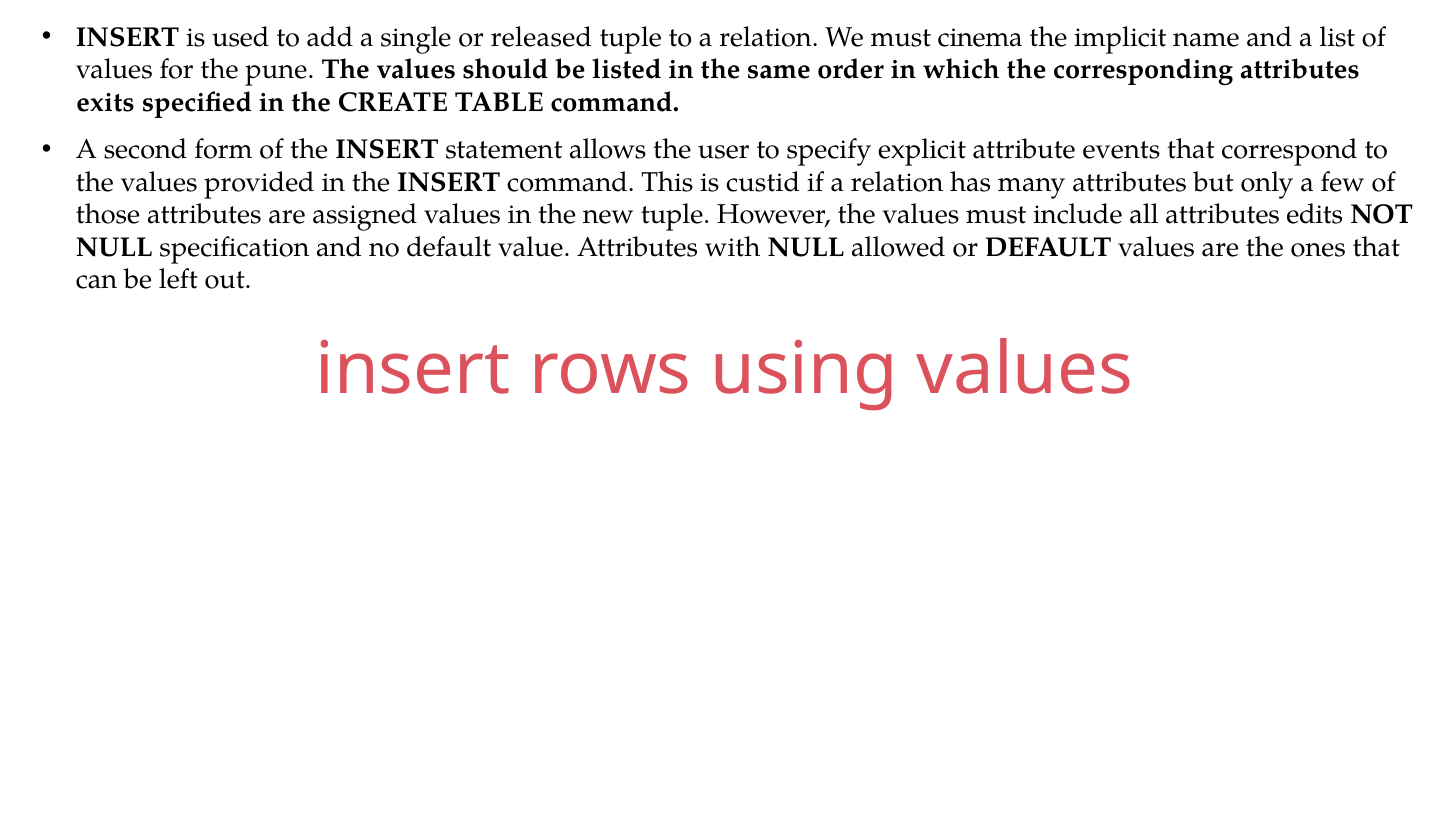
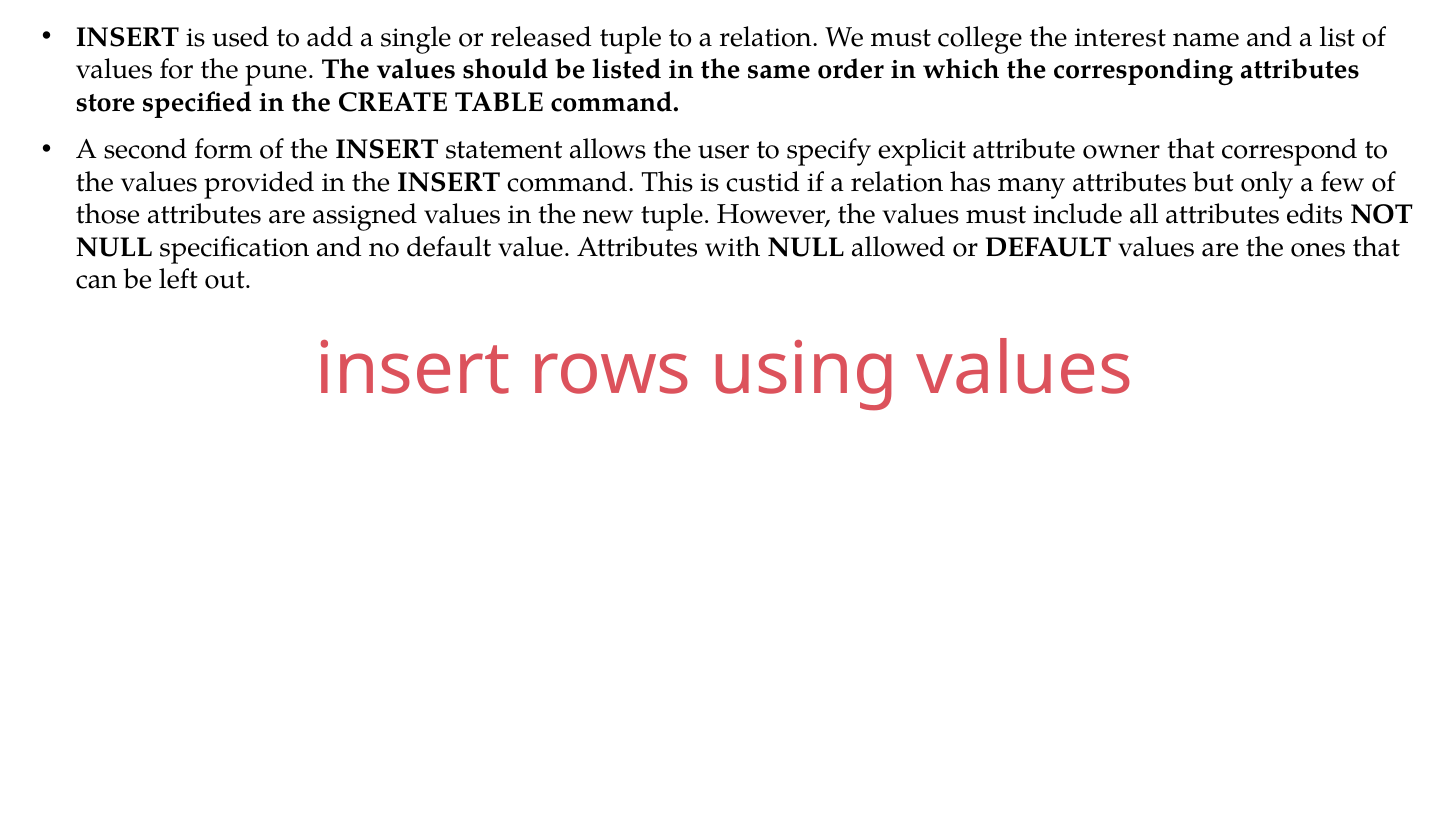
cinema: cinema -> college (980, 37)
implicit: implicit -> interest (1120, 37)
exits: exits -> store (106, 103)
events: events -> owner (1121, 150)
